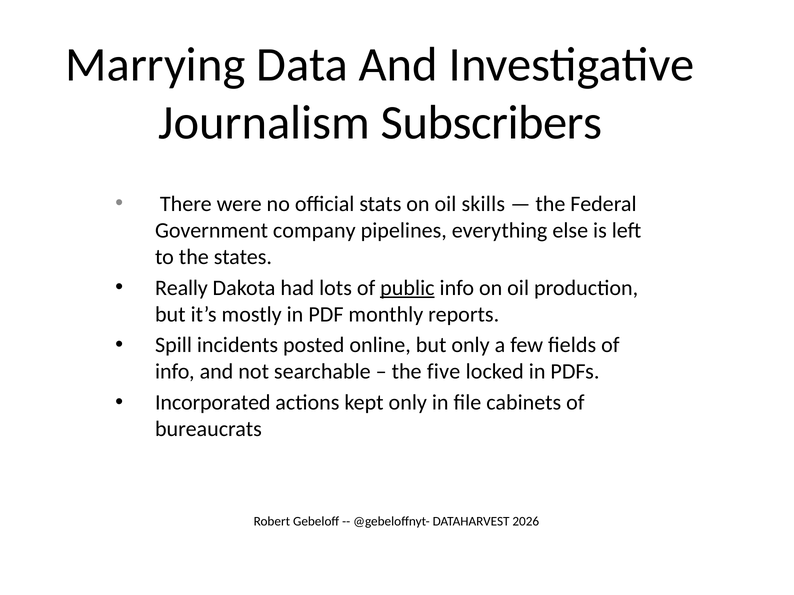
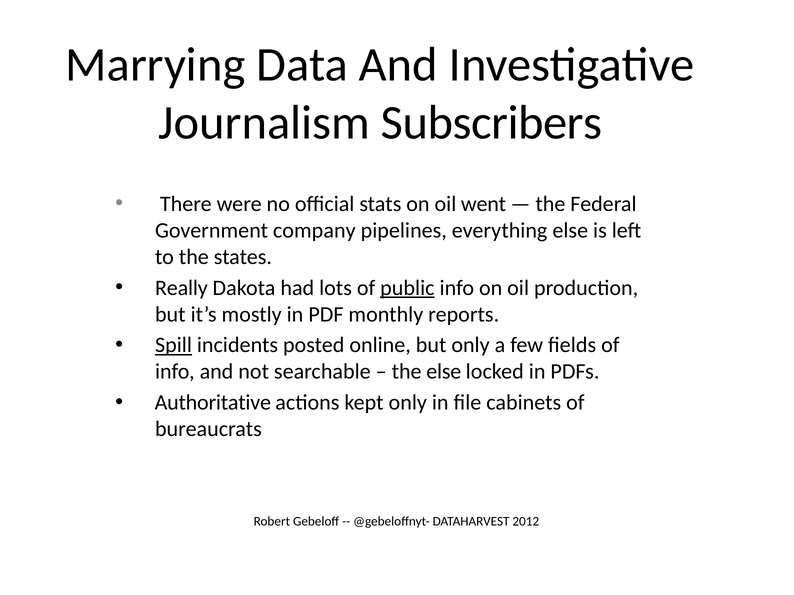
skills: skills -> went (484, 204)
Spill underline: none -> present (173, 345)
the five: five -> else (444, 372)
Incorporated: Incorporated -> Authoritative (213, 403)
2026: 2026 -> 2012 (526, 522)
